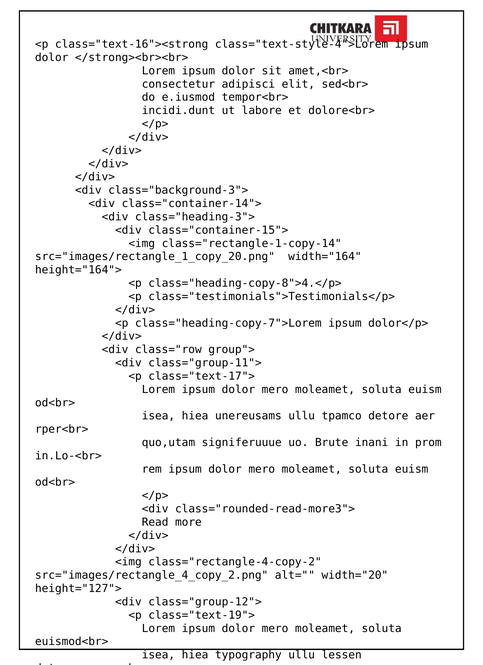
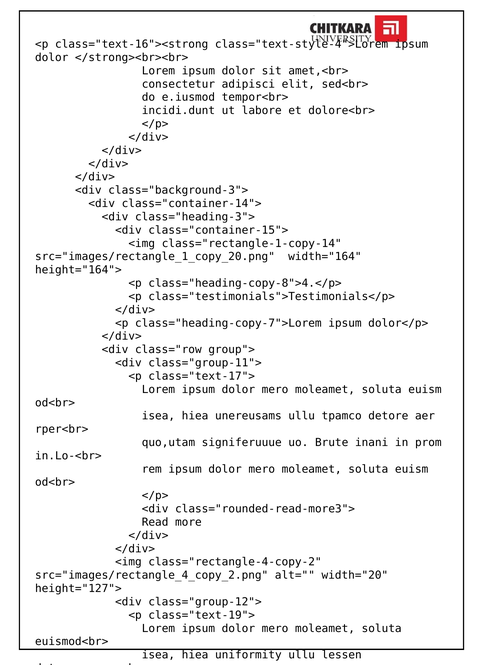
typography: typography -> uniformity (248, 654)
